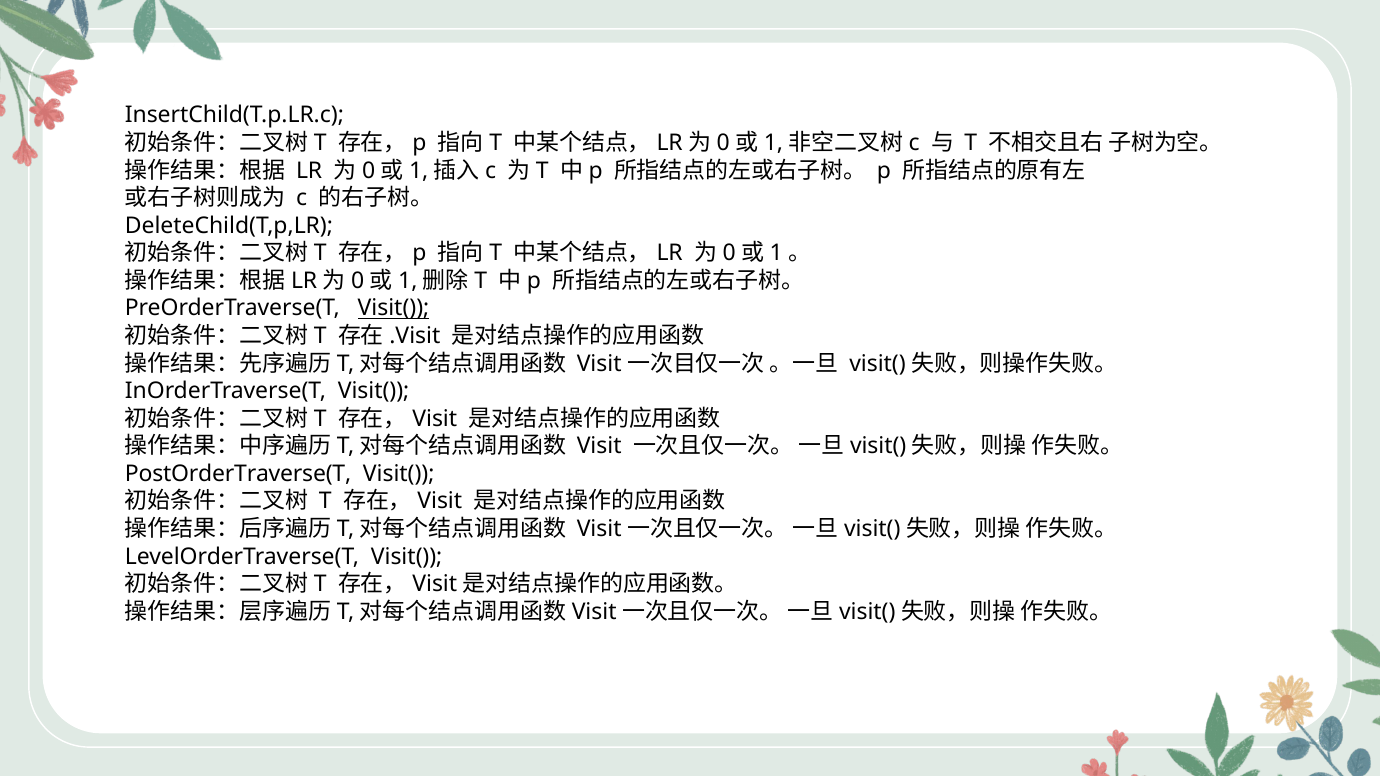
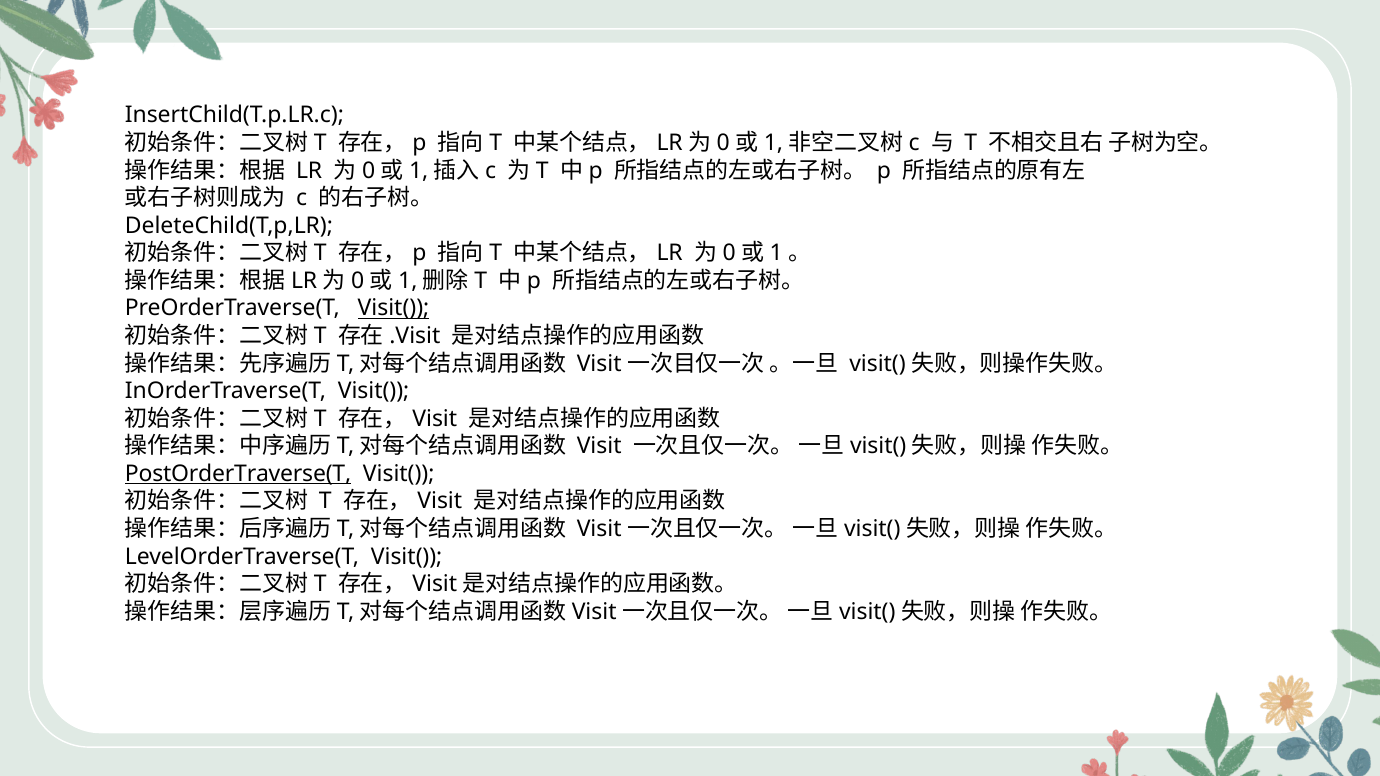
PostOrderTraverse(T underline: none -> present (238, 474)
